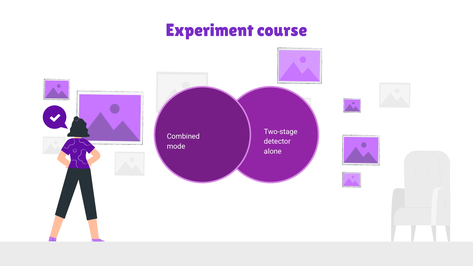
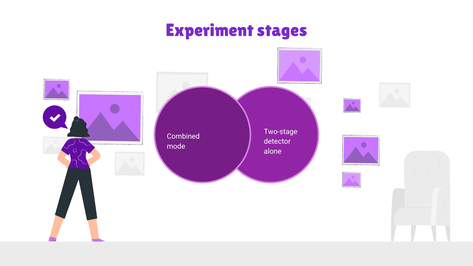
course: course -> stages (282, 30)
